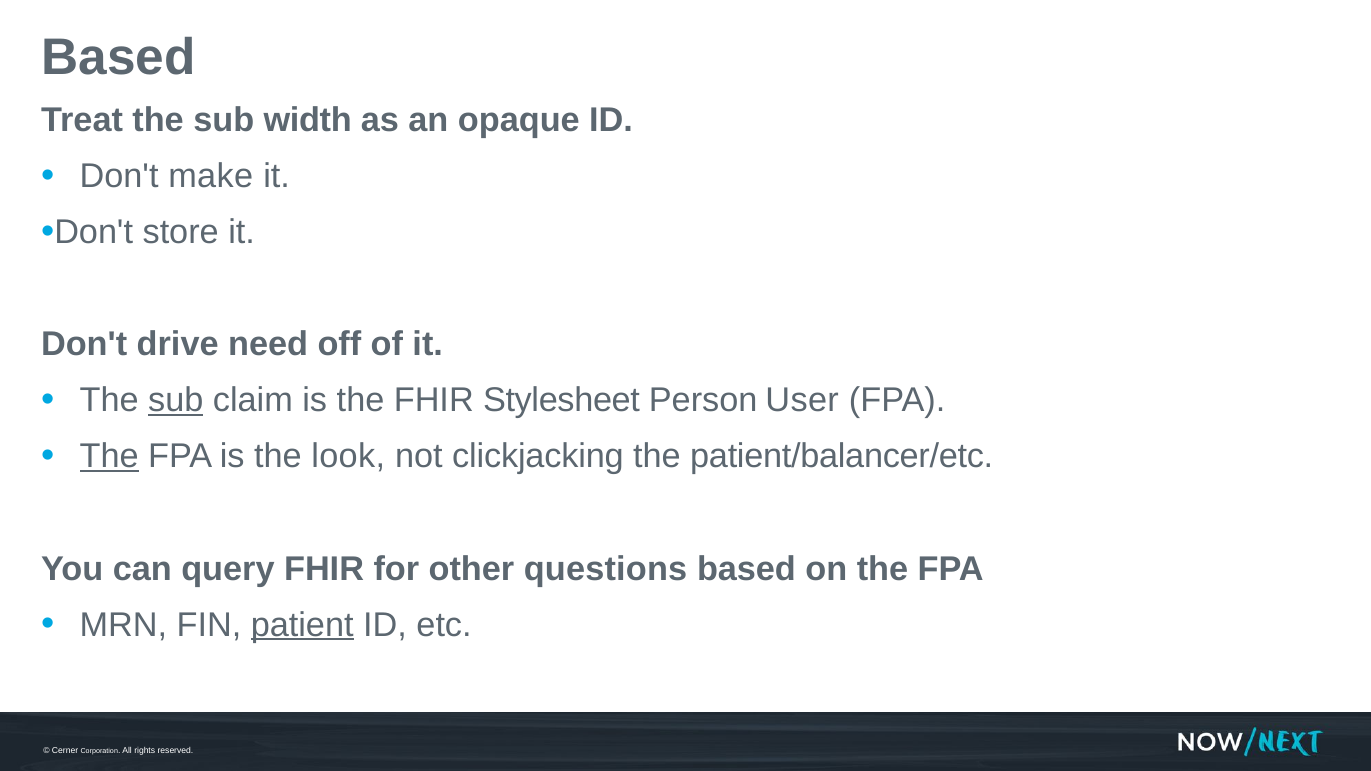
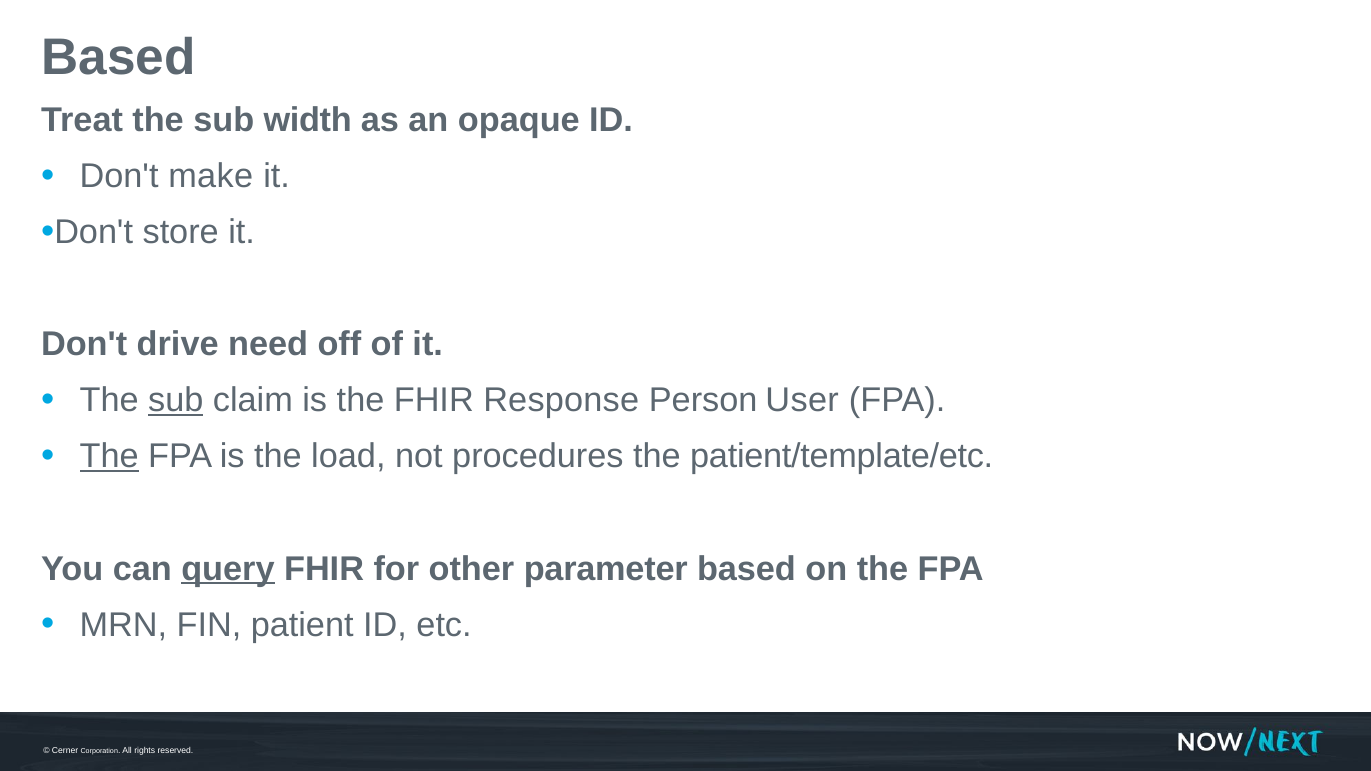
Stylesheet: Stylesheet -> Response (561, 401)
look: look -> load (348, 457)
clickjacking: clickjacking -> procedures (538, 457)
patient/balancer/etc: patient/balancer/etc -> patient/template/etc (842, 457)
query underline: none -> present (228, 569)
questions: questions -> parameter (606, 569)
patient underline: present -> none (302, 625)
